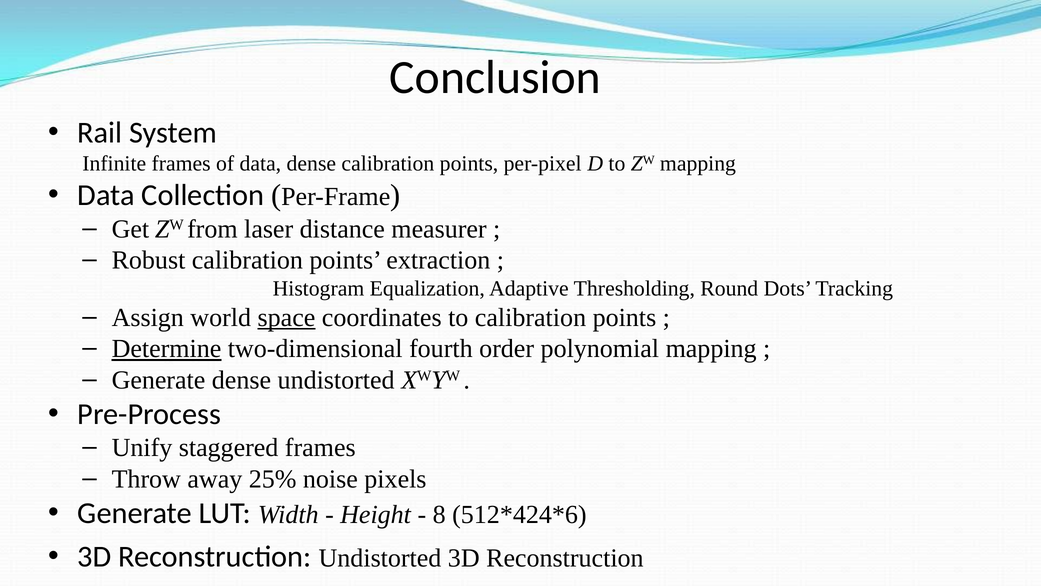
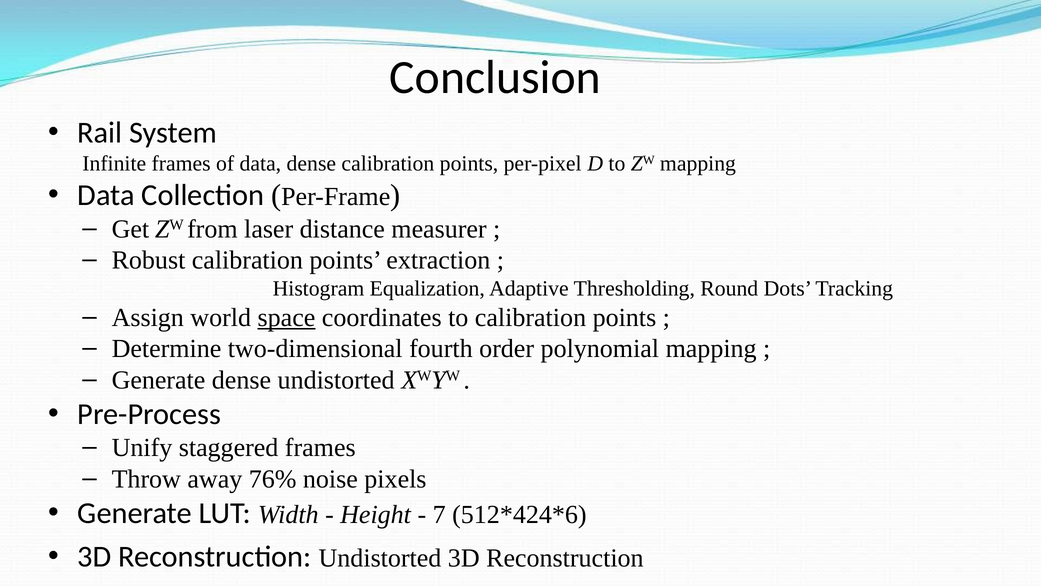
Determine underline: present -> none (166, 349)
25%: 25% -> 76% (273, 479)
8: 8 -> 7 (439, 514)
